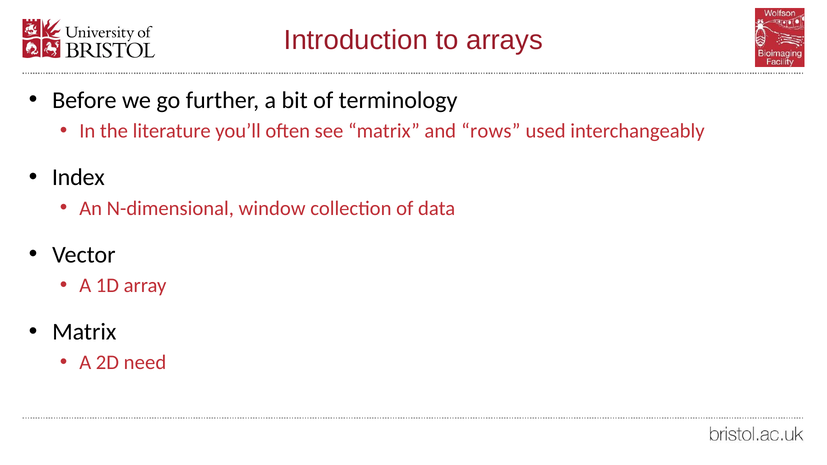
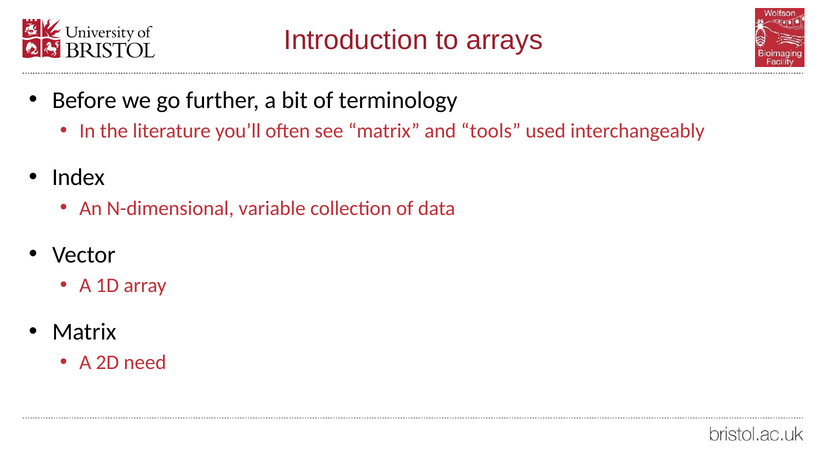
rows: rows -> tools (491, 131)
window: window -> variable (272, 208)
